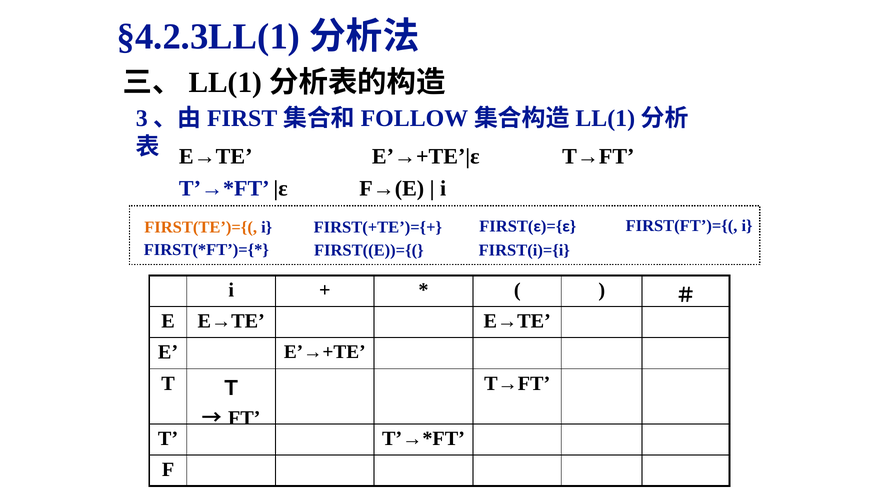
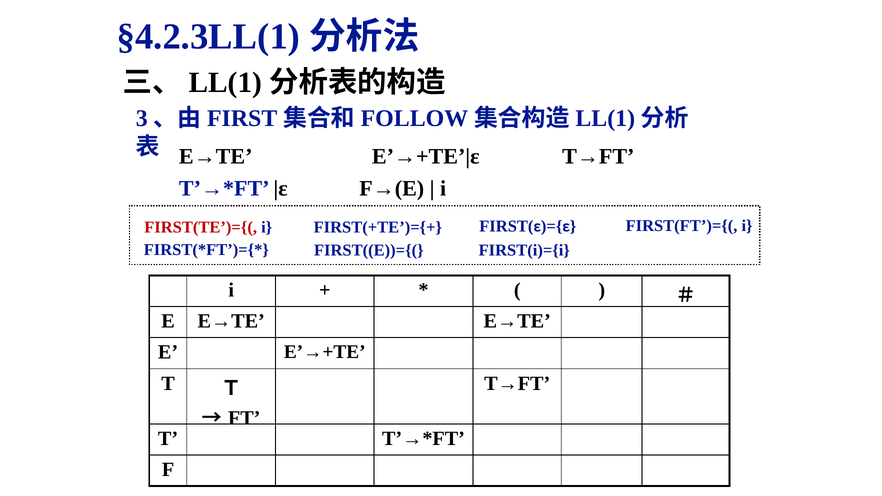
FIRST(TE’)={( colour: orange -> red (201, 227)
